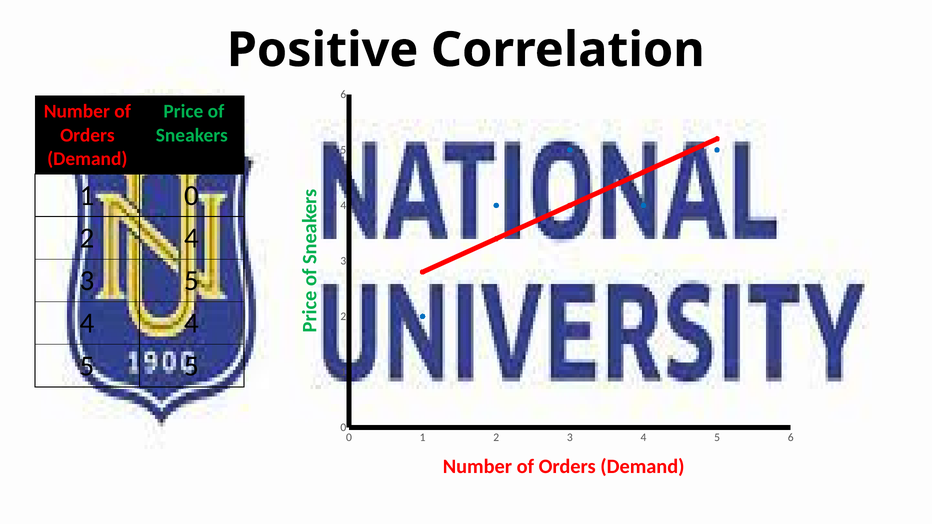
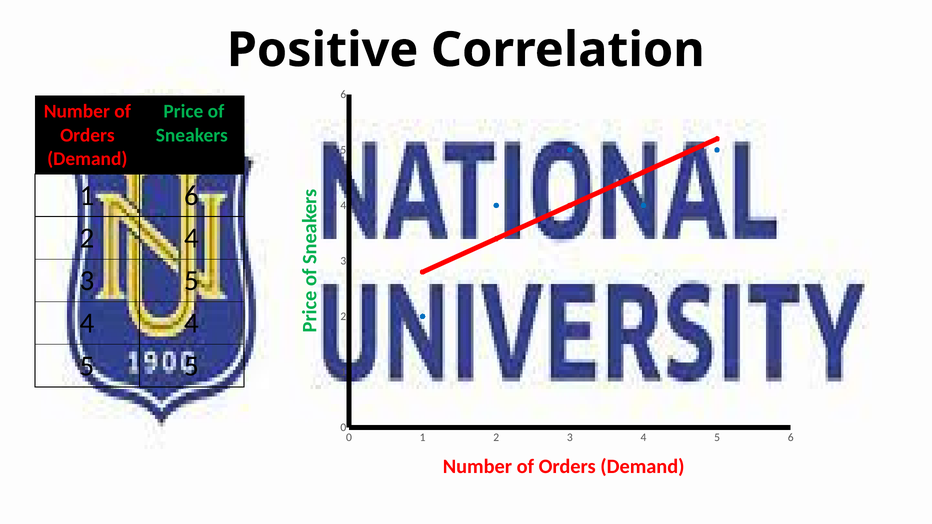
1 0: 0 -> 6 (192, 196)
